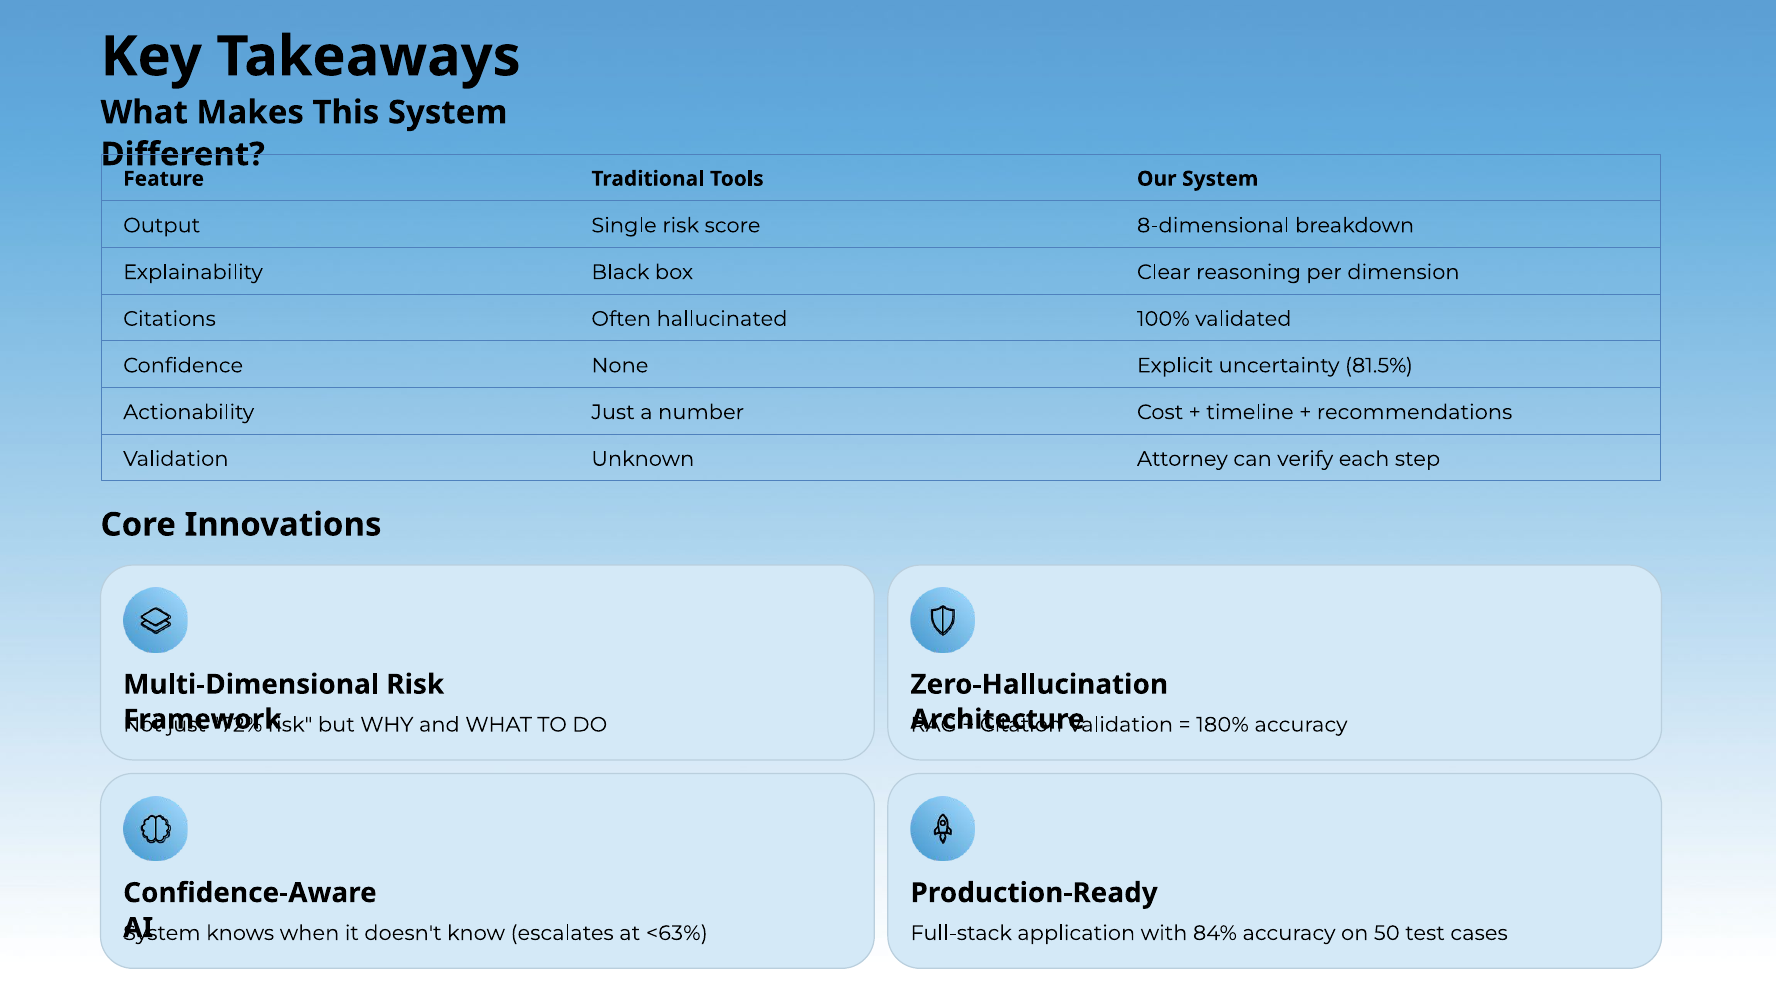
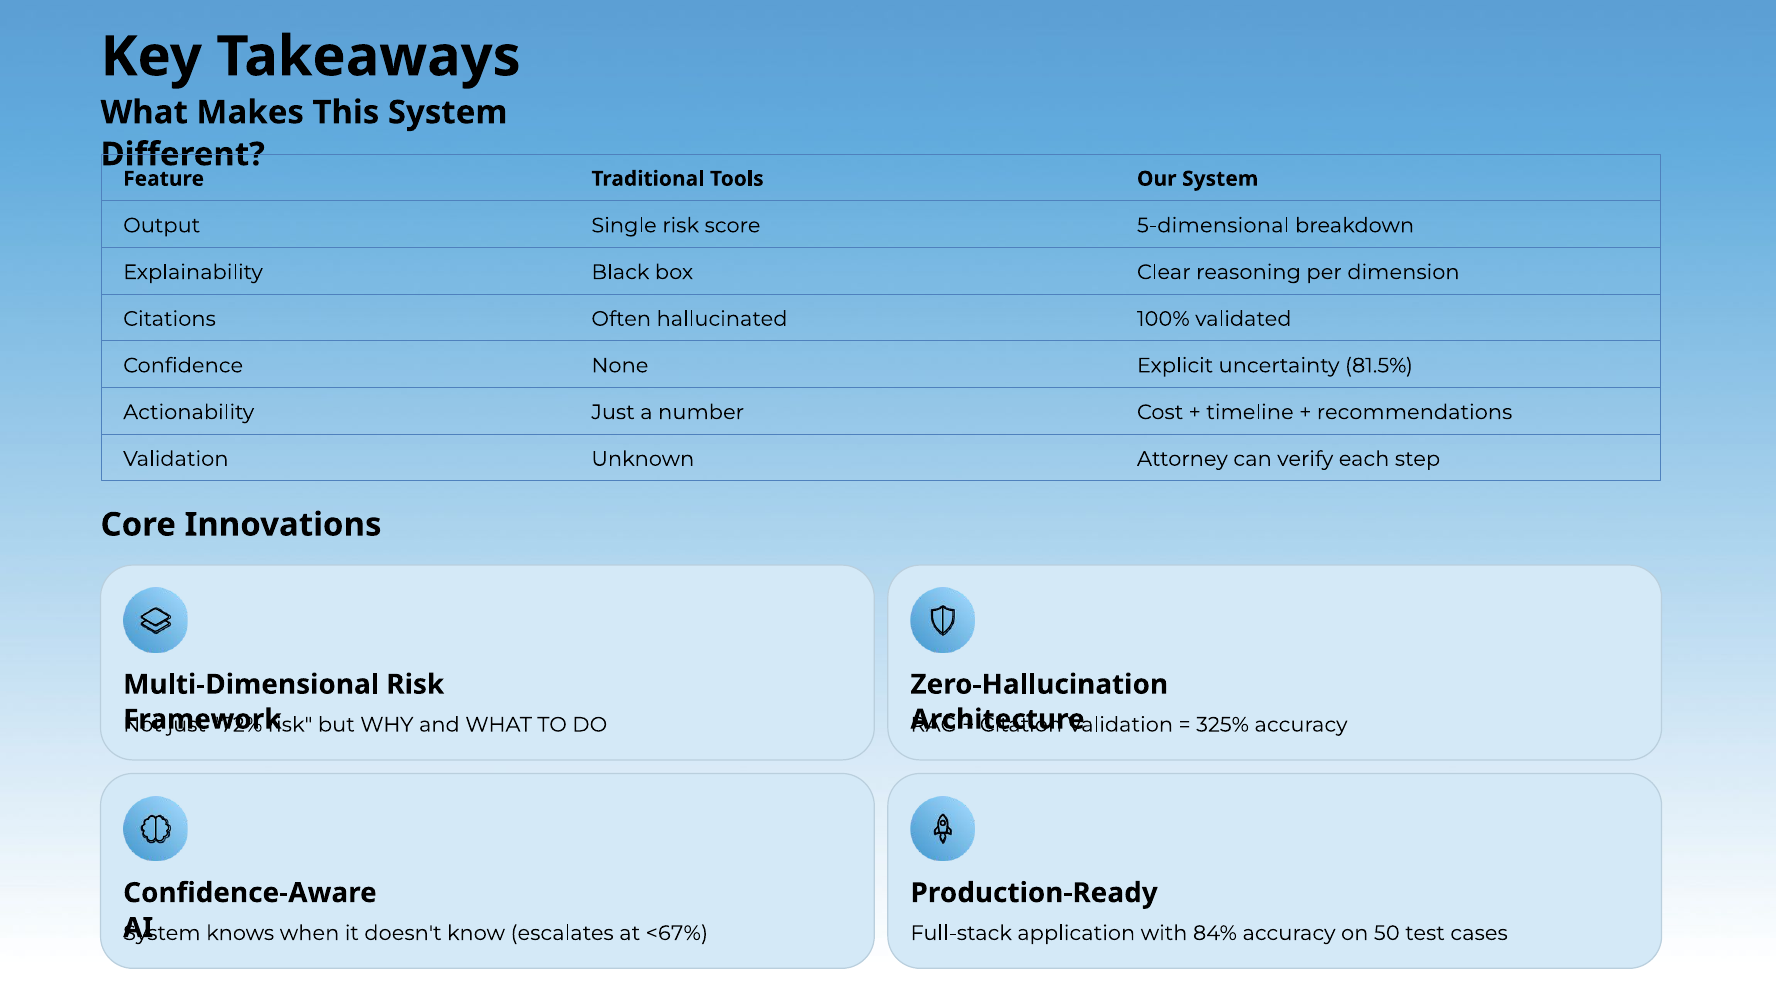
8-dimensional: 8-dimensional -> 5-dimensional (1213, 225)
180%: 180% -> 325% (1223, 725)
<63%: <63% -> <67% (677, 933)
